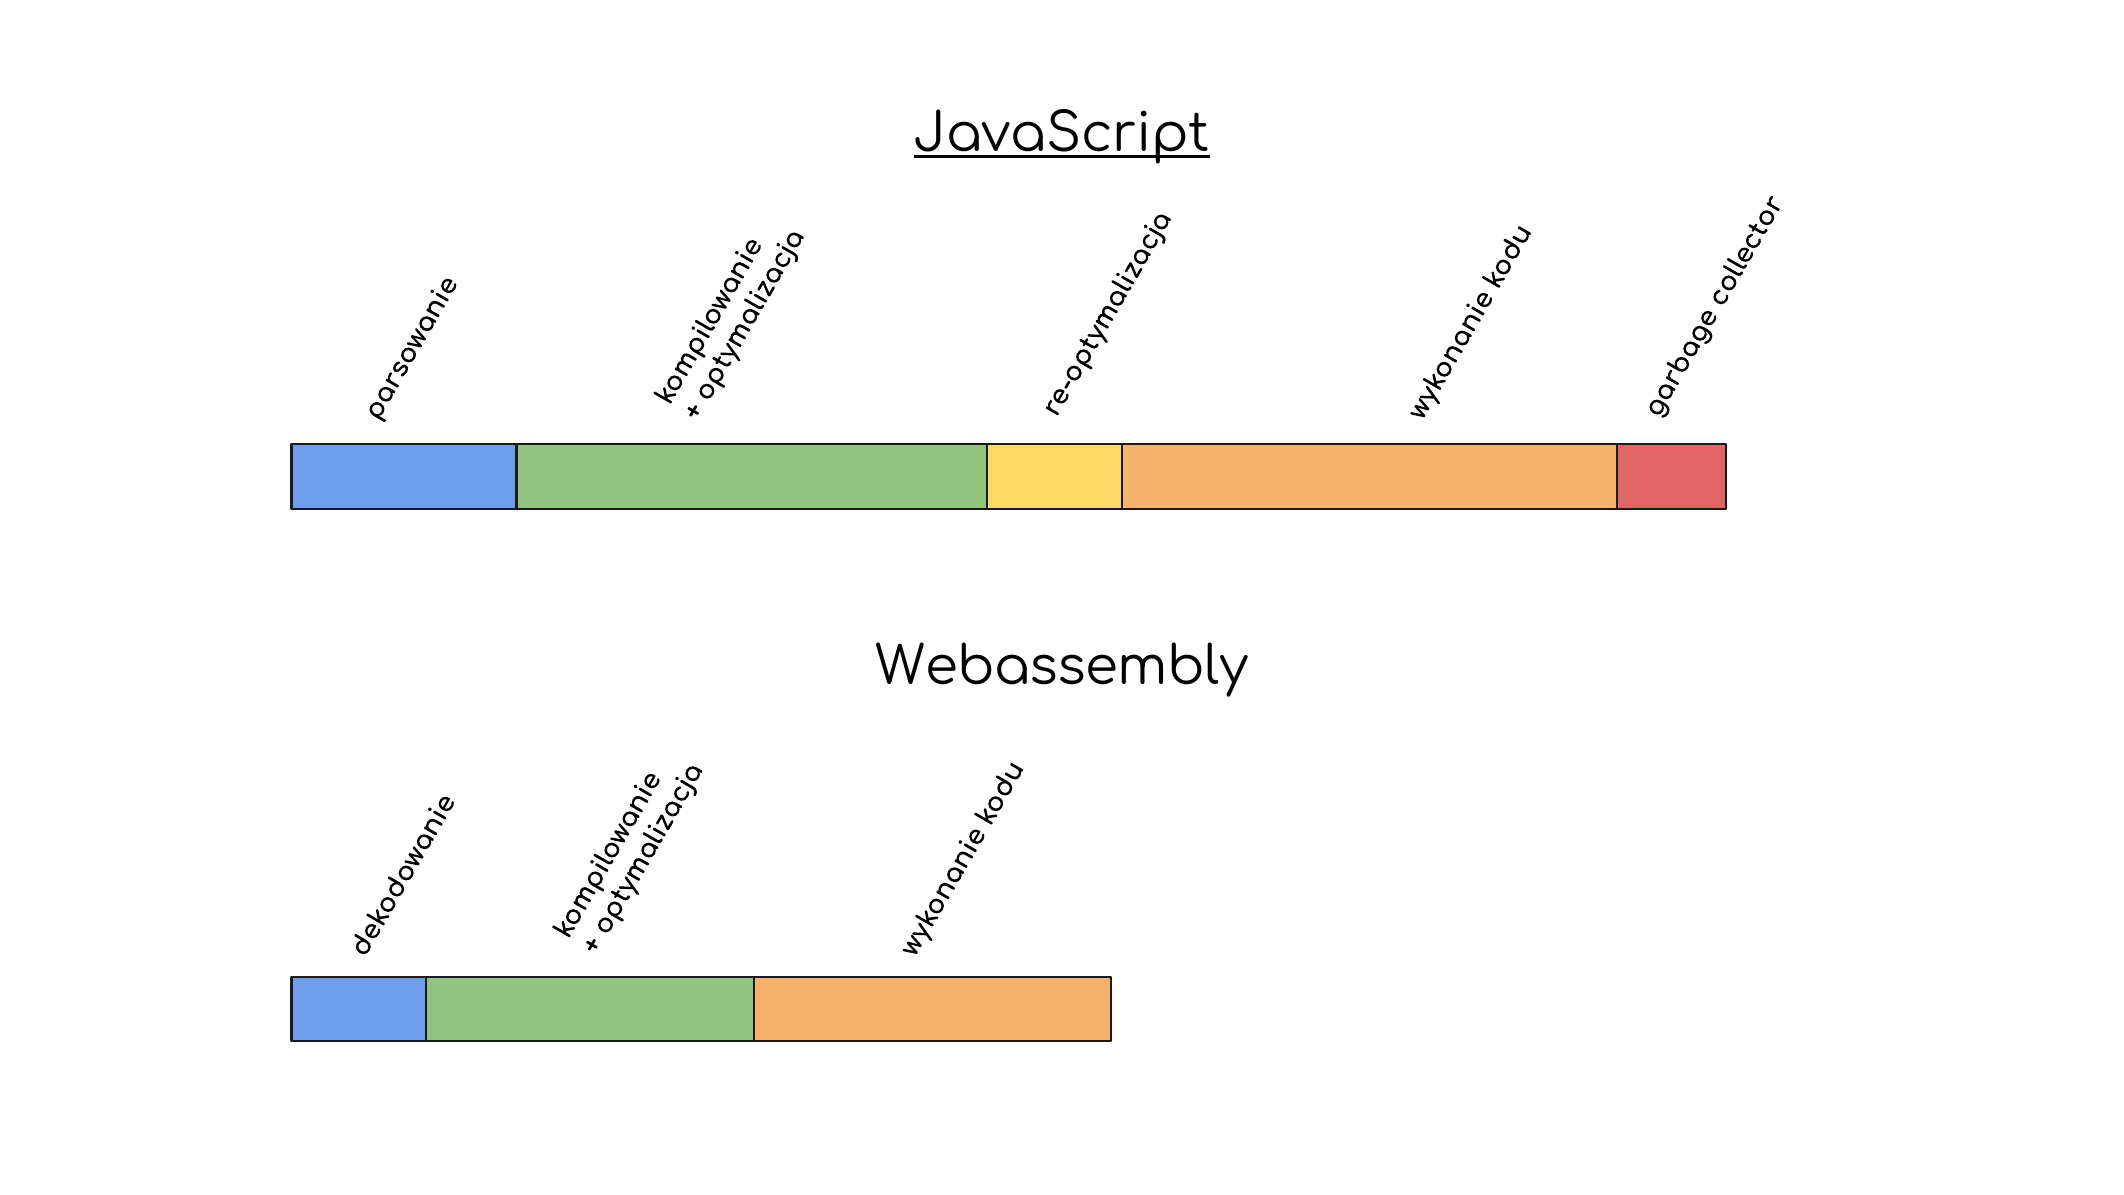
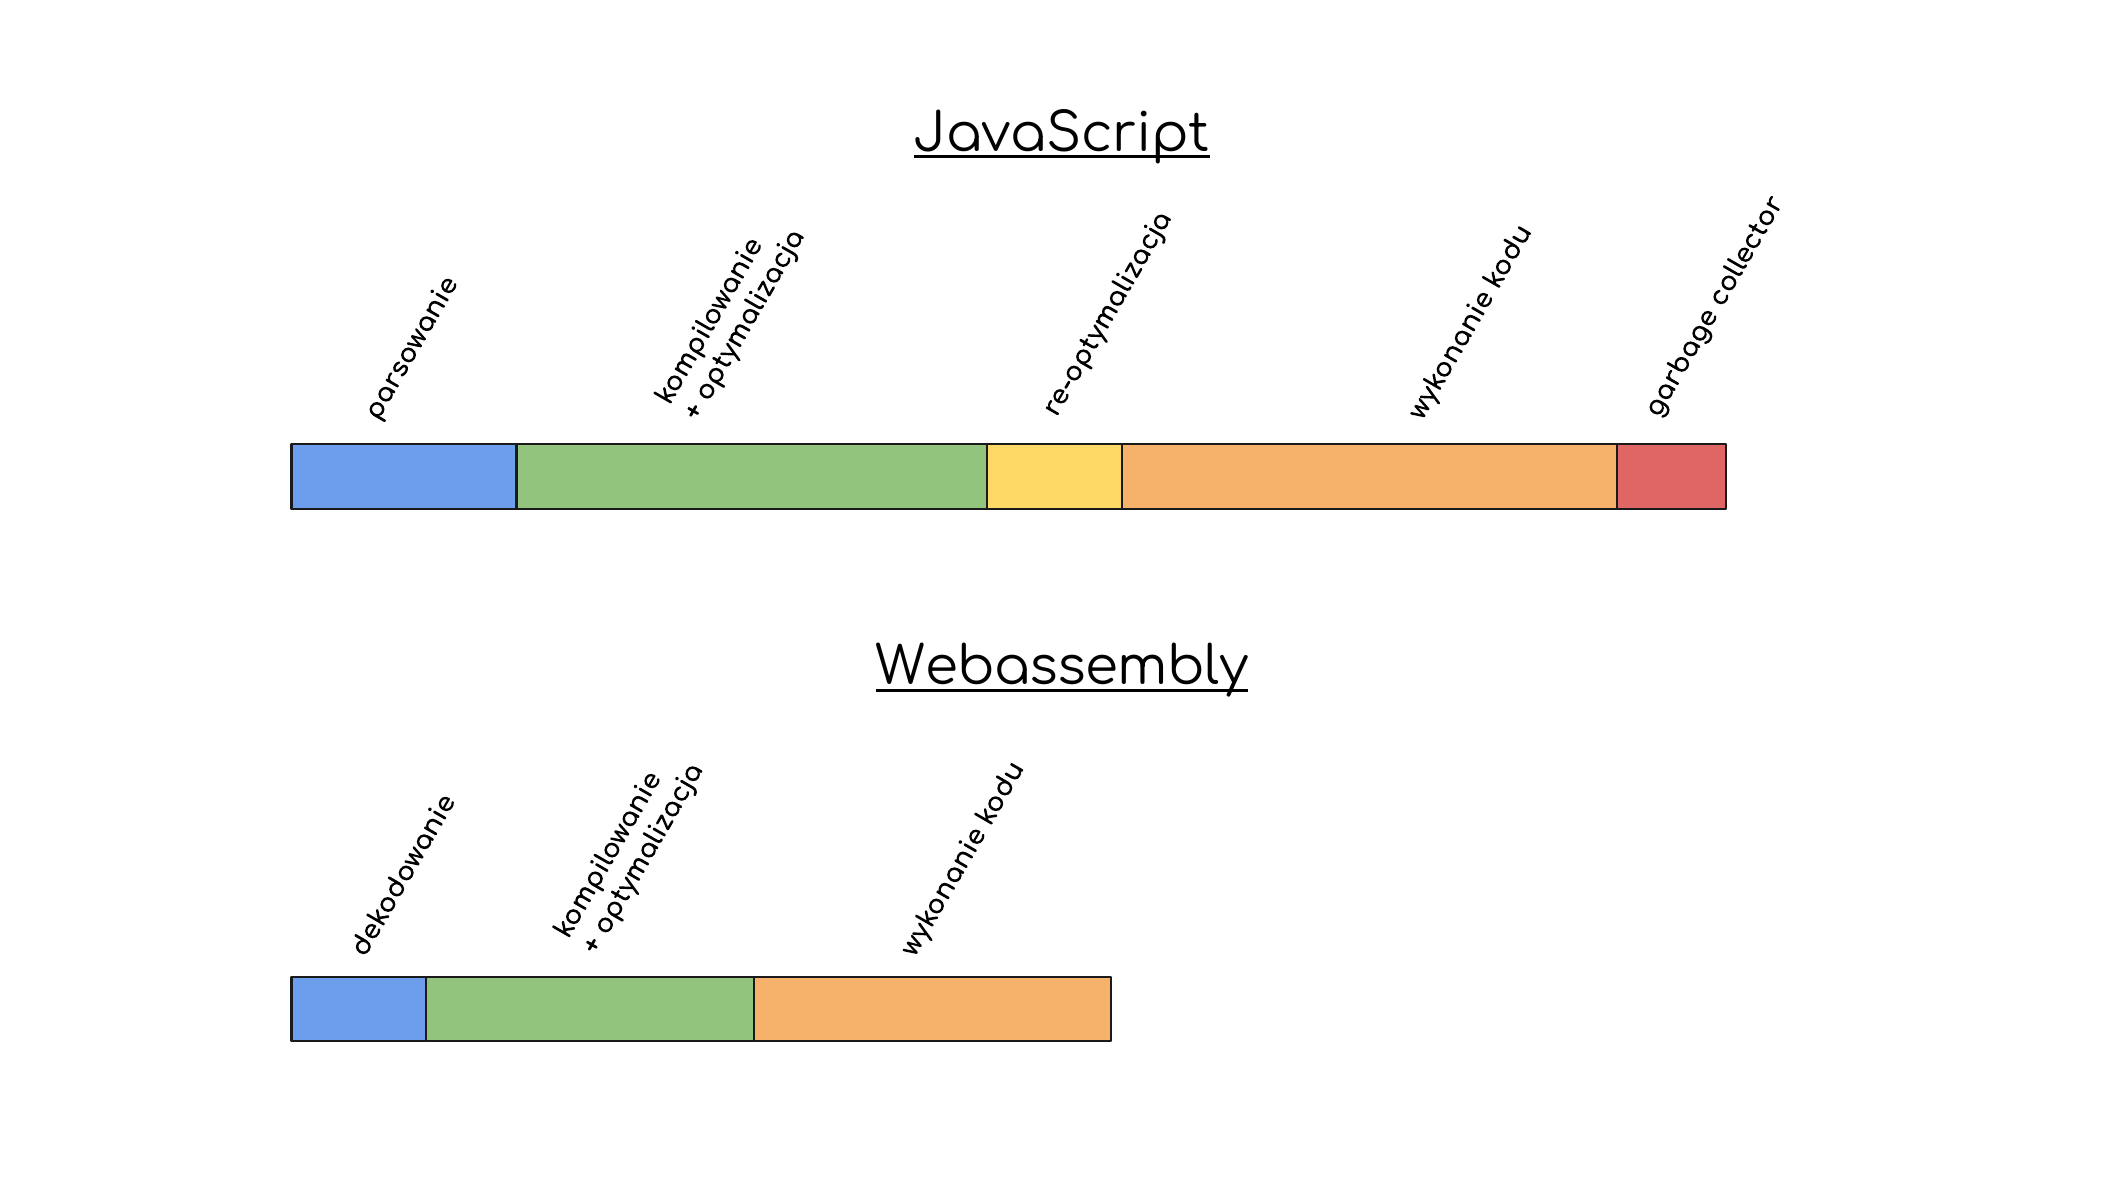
Webassembly underline: none -> present (1062, 667)
